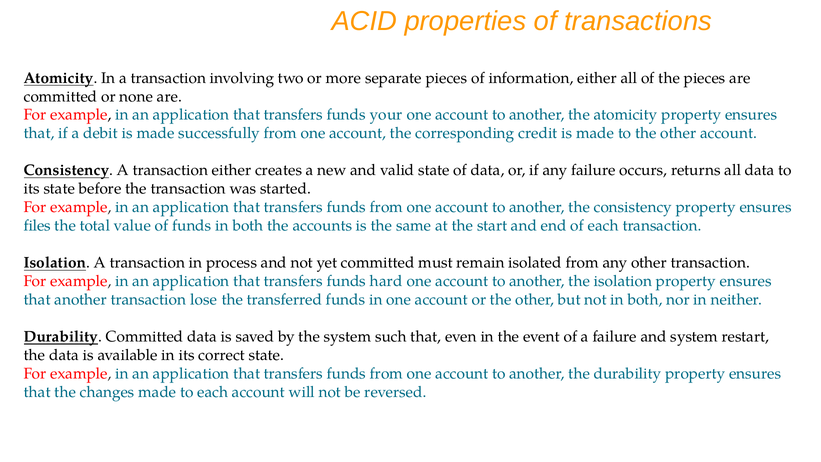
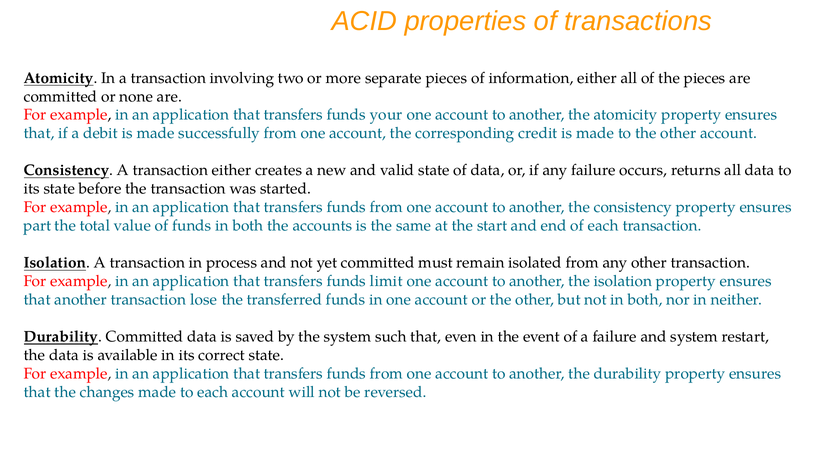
files: files -> part (37, 226)
hard: hard -> limit (386, 281)
